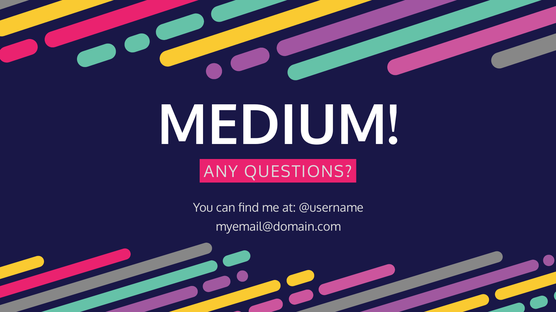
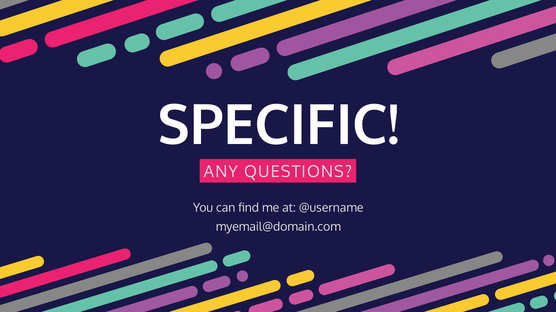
MEDIUM: MEDIUM -> SPECIFIC (279, 126)
